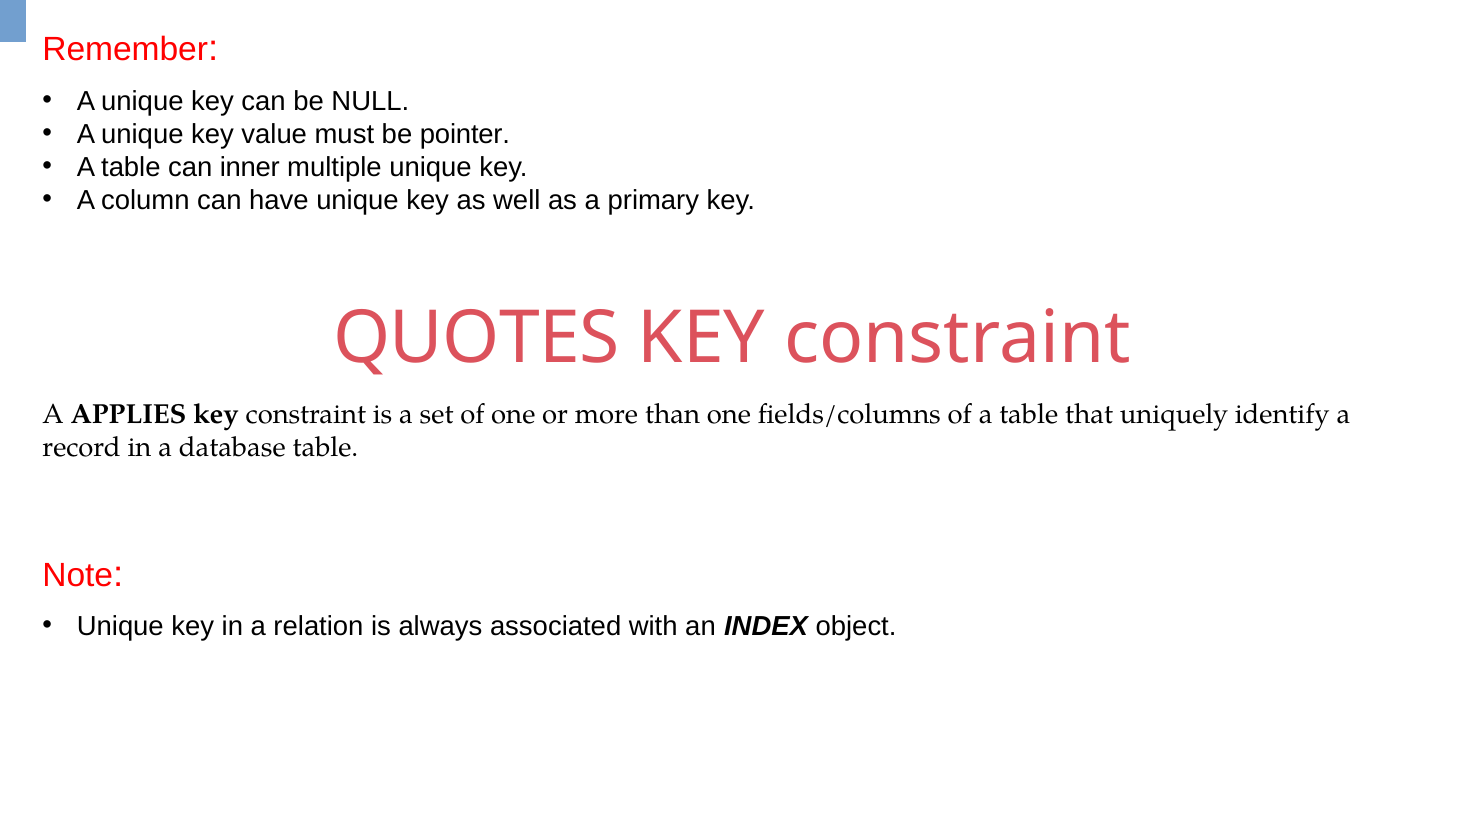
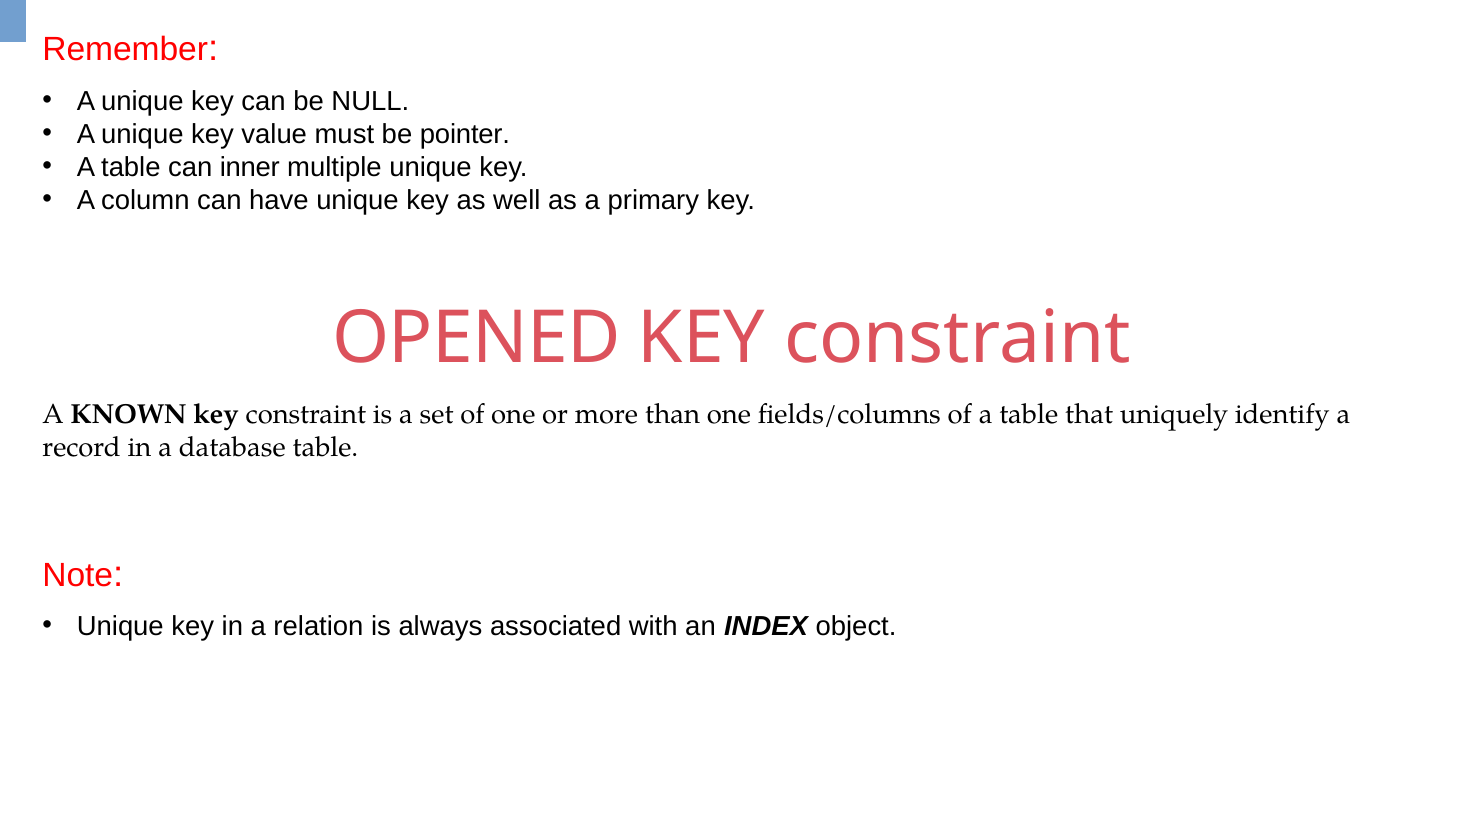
QUOTES: QUOTES -> OPENED (476, 338)
APPLIES: APPLIES -> KNOWN (129, 414)
